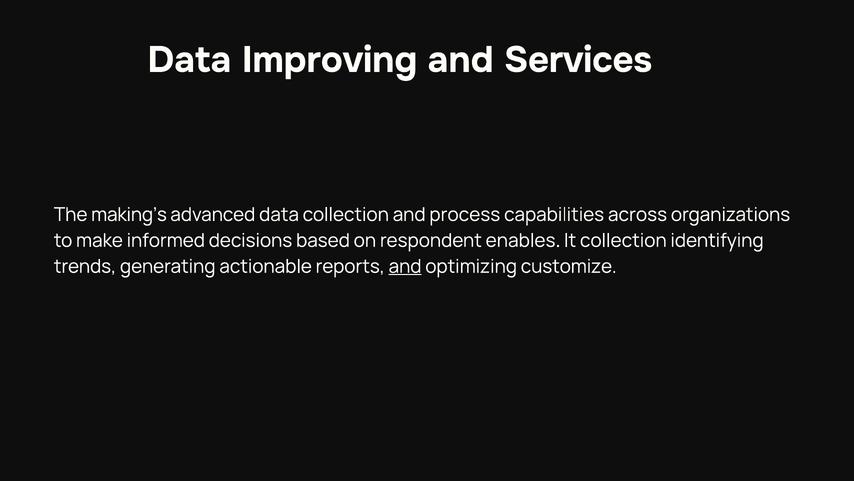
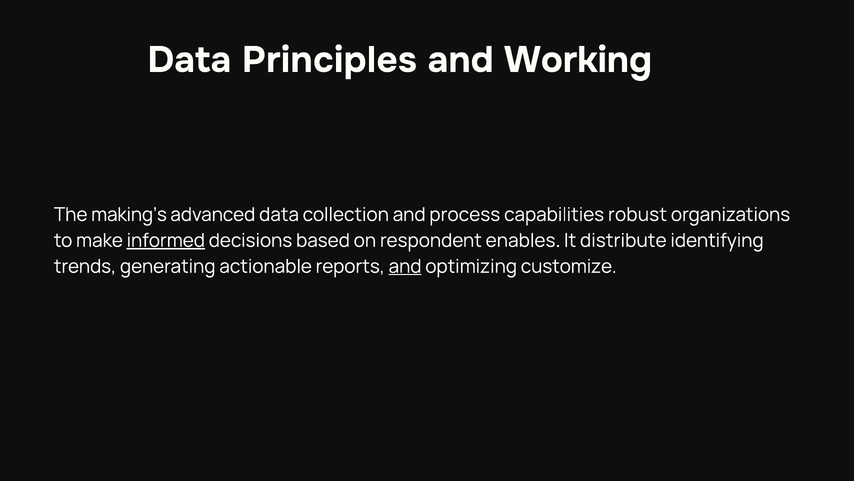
Improving: Improving -> Principles (329, 60)
Services: Services -> Working (578, 60)
across: across -> robust (637, 214)
informed underline: none -> present (166, 240)
It collection: collection -> distribute (623, 240)
